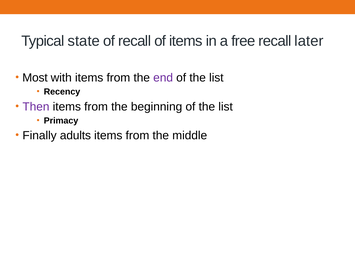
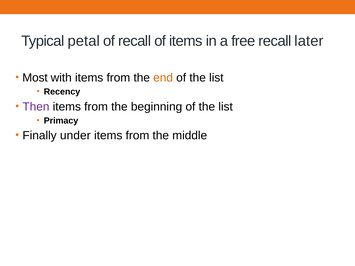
state: state -> petal (84, 41)
end colour: purple -> orange (163, 78)
adults: adults -> under (75, 136)
